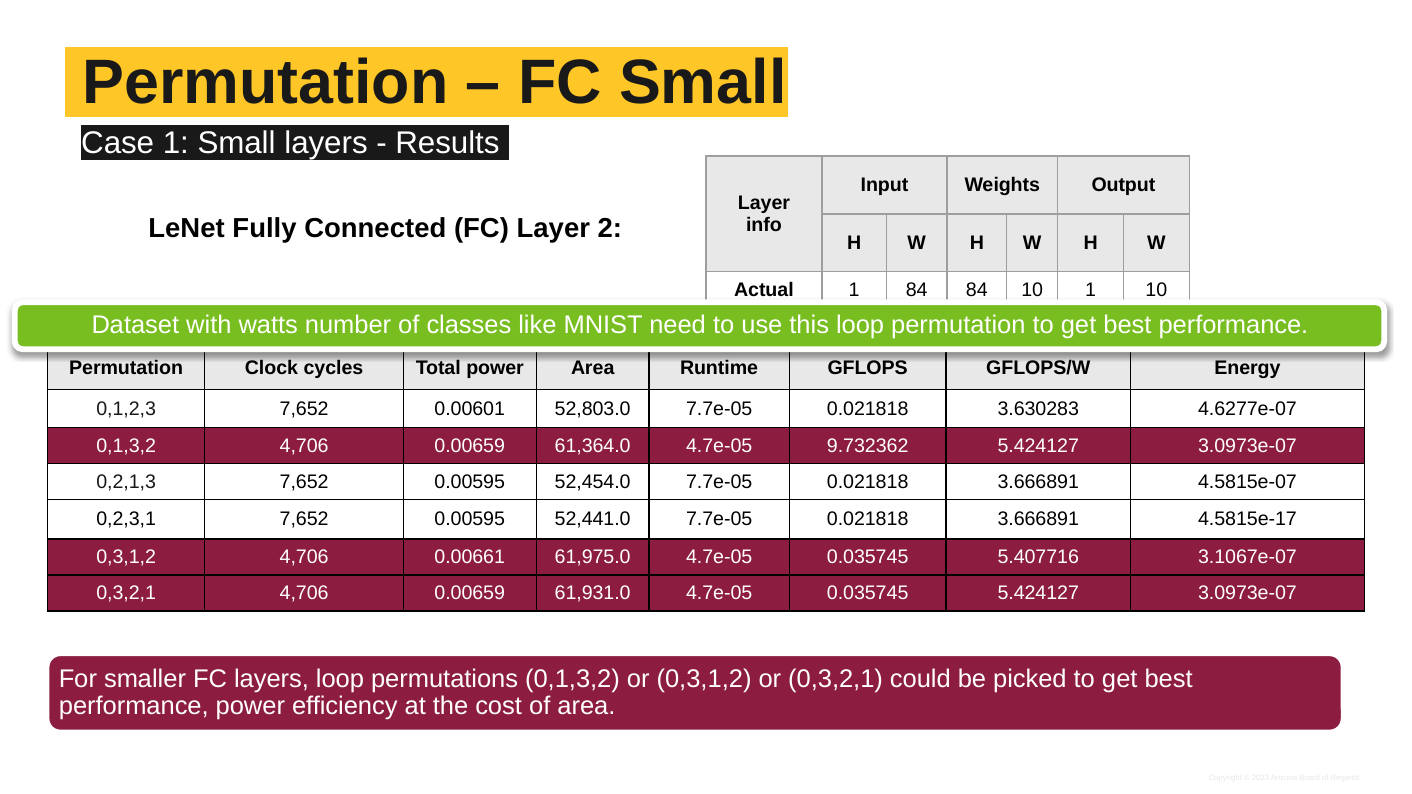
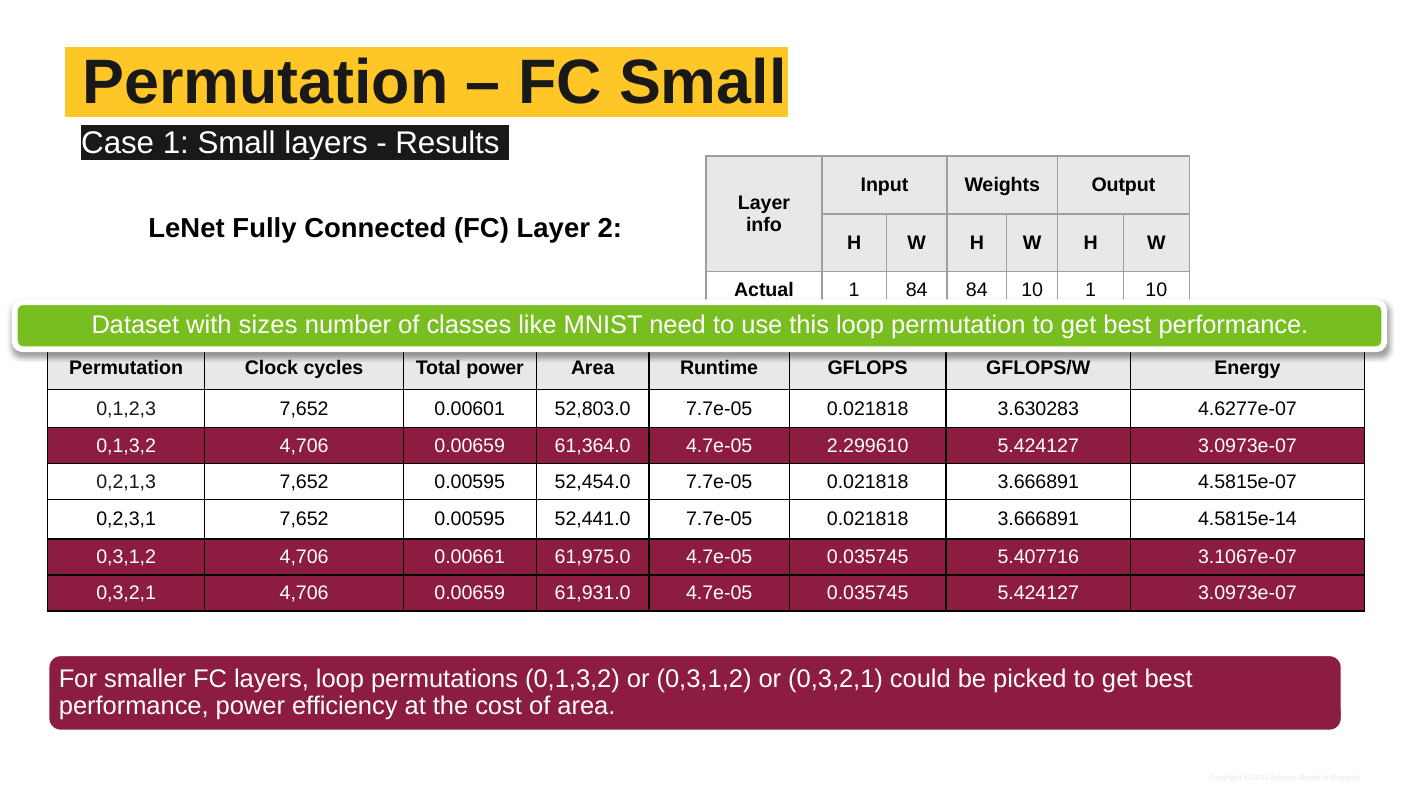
watts: watts -> sizes (268, 326)
9.732362: 9.732362 -> 2.299610 (868, 446)
4.5815e-17: 4.5815e-17 -> 4.5815e-14 (1247, 520)
